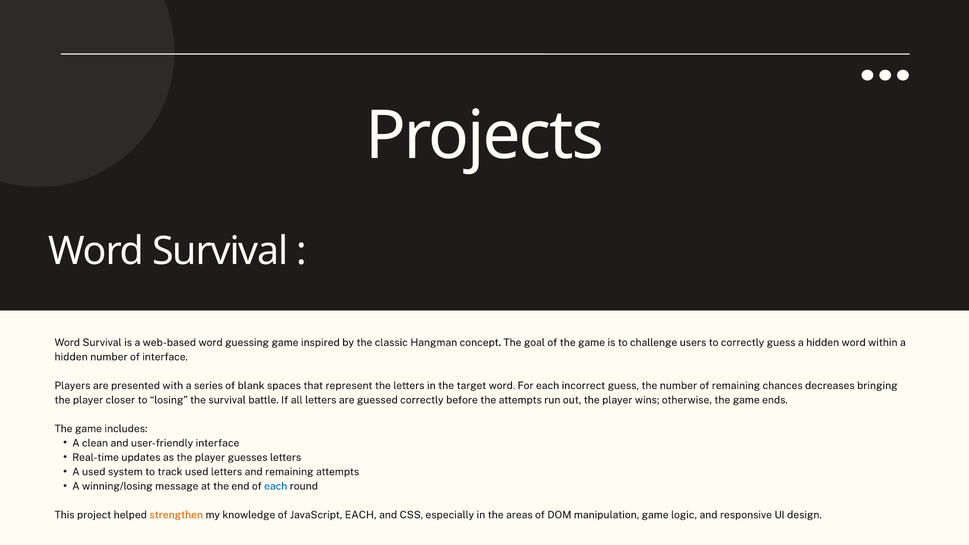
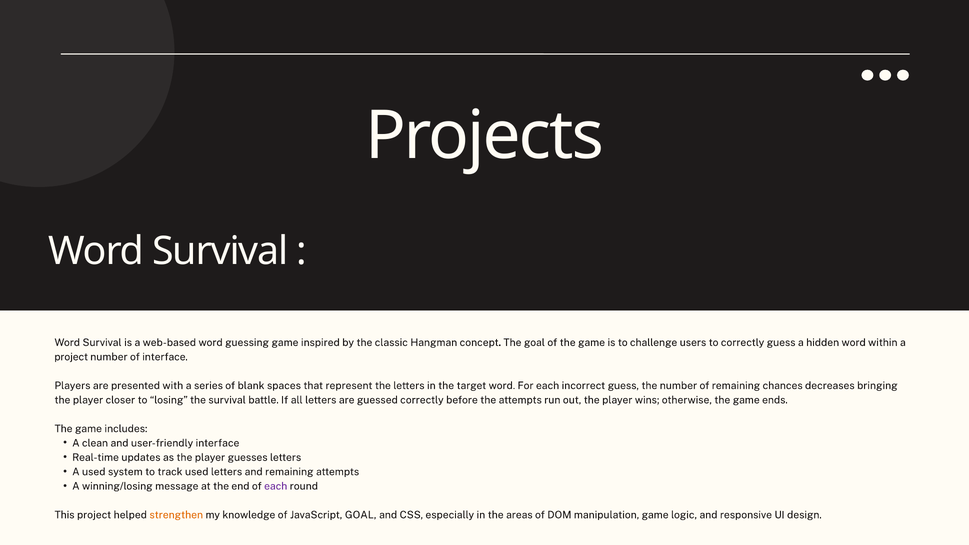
hidden: hidden -> project (71, 357)
each colour: blue -> purple (276, 486)
JavaScript EACH: EACH -> GOAL (361, 515)
